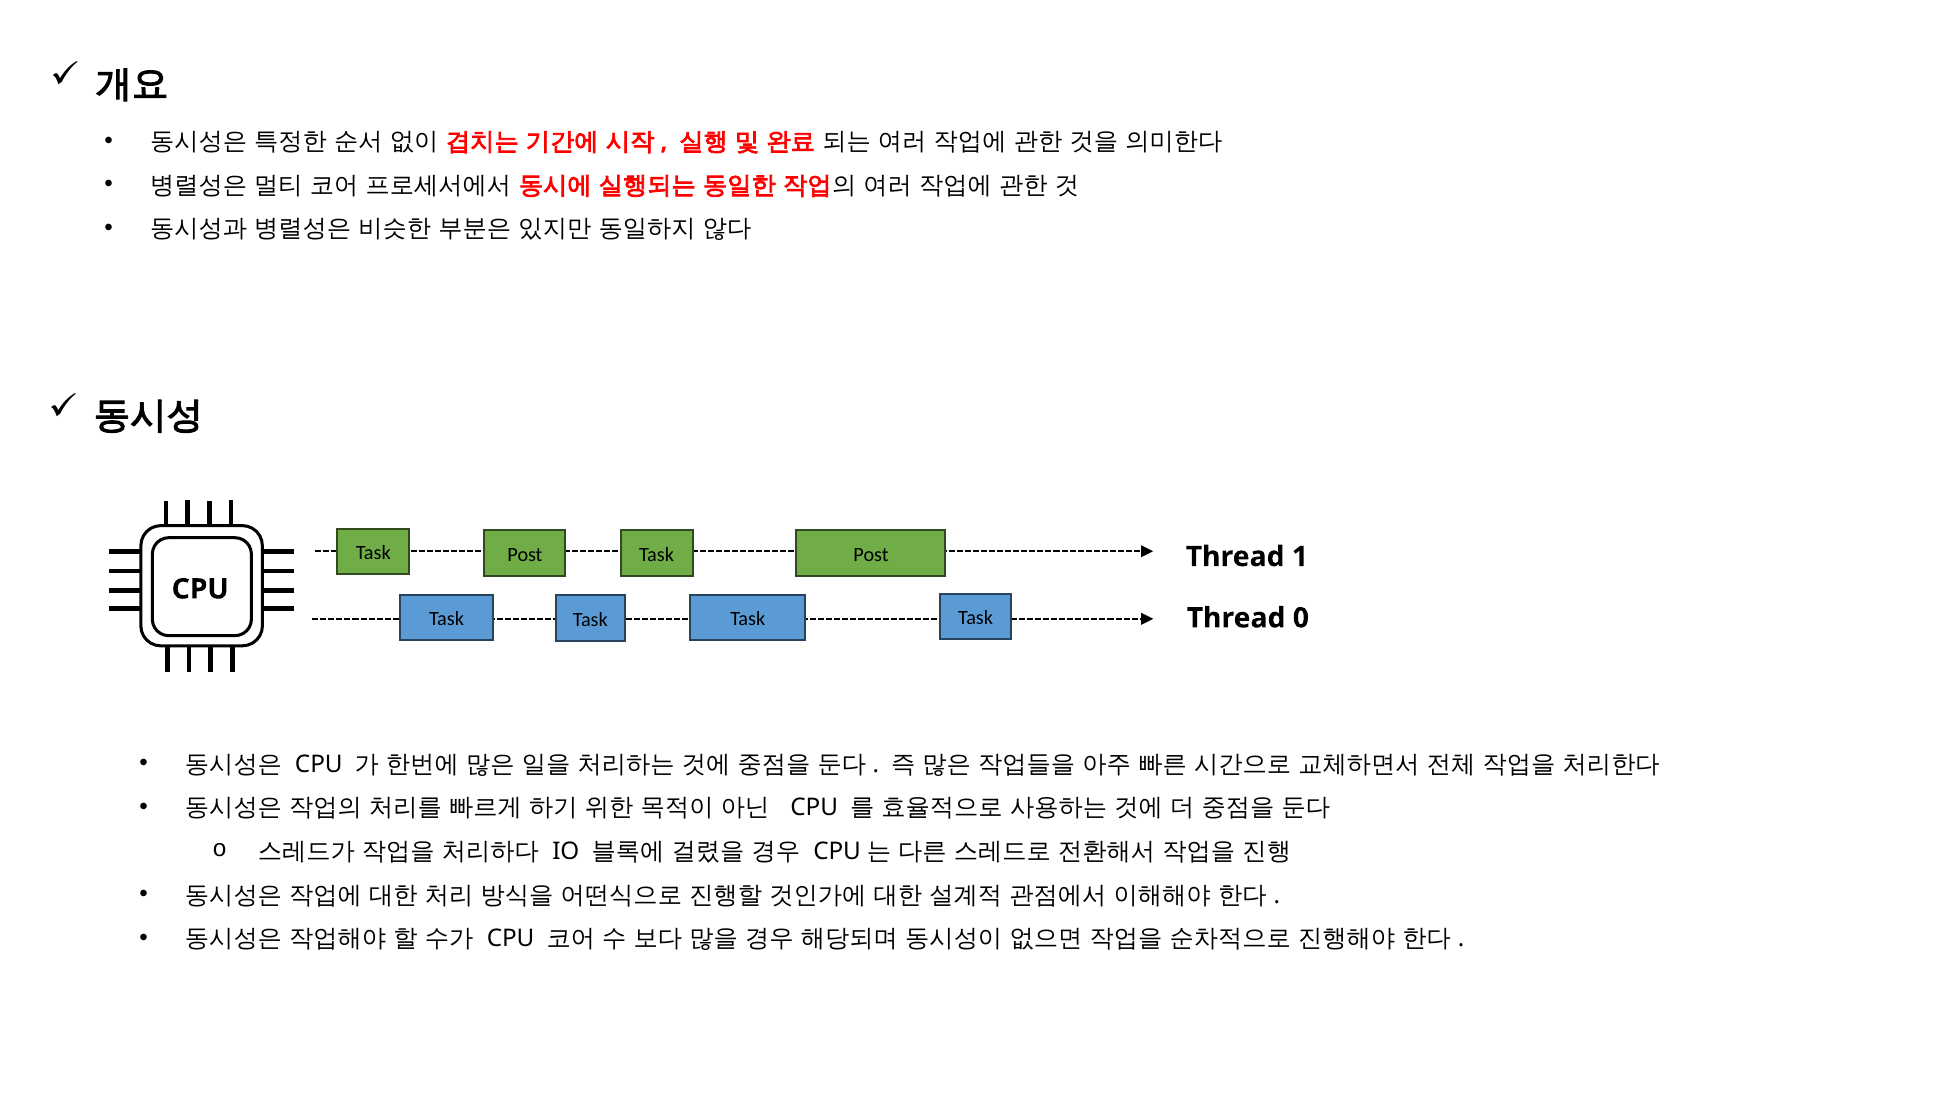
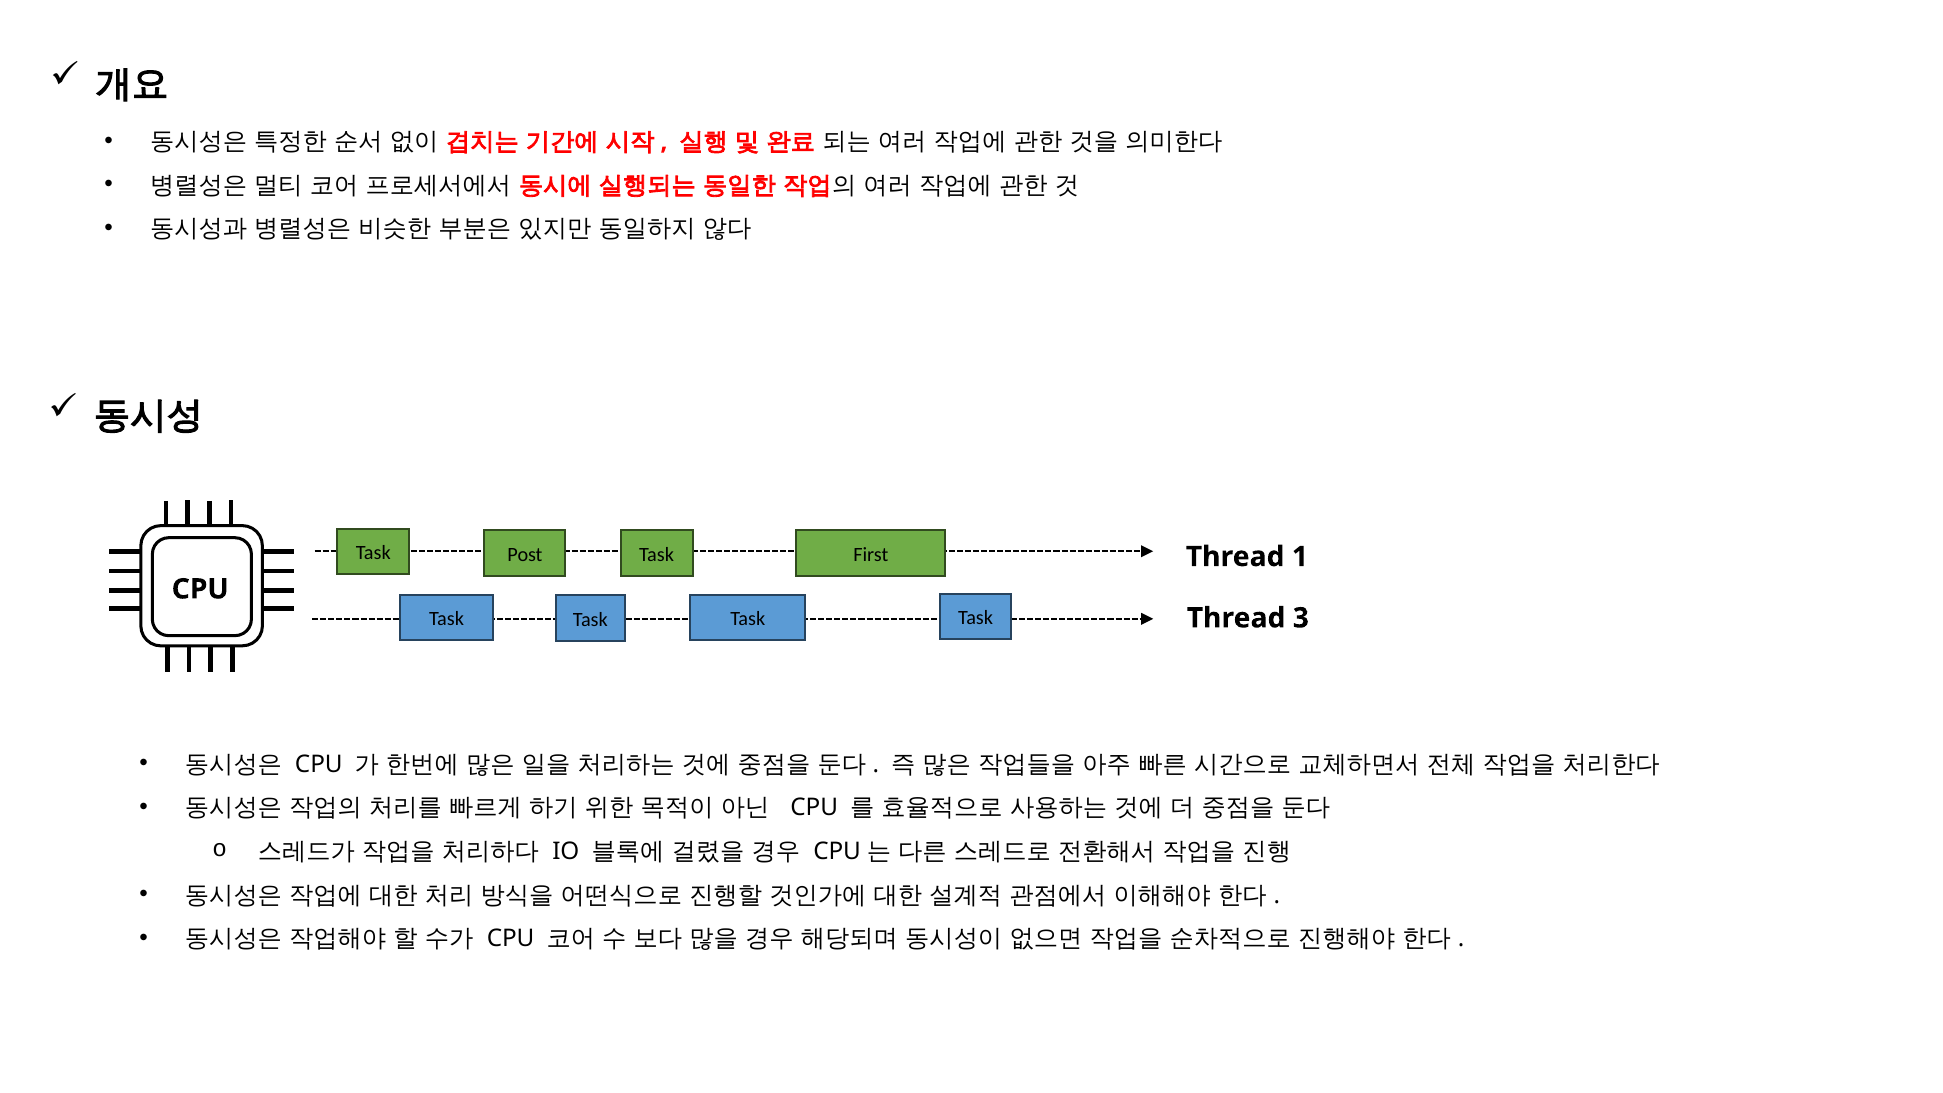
Post: Post -> First (871, 554)
0: 0 -> 3 (1301, 618)
